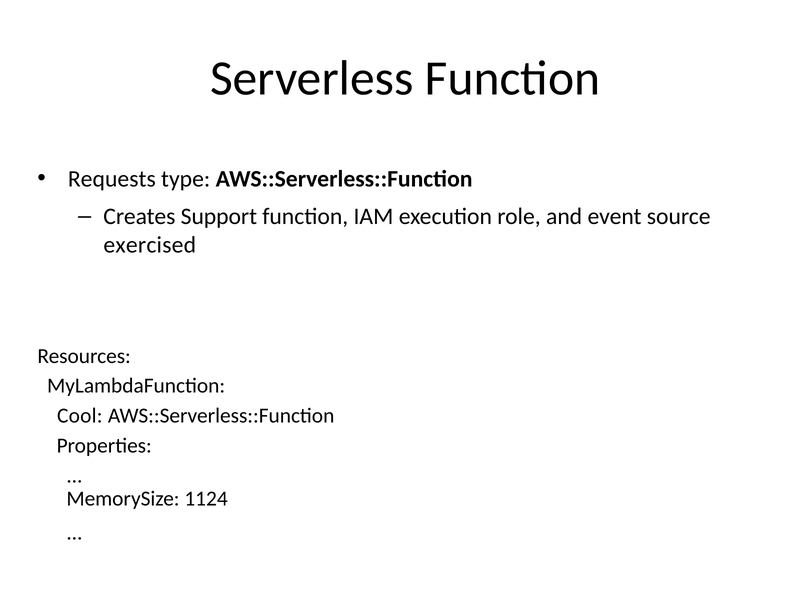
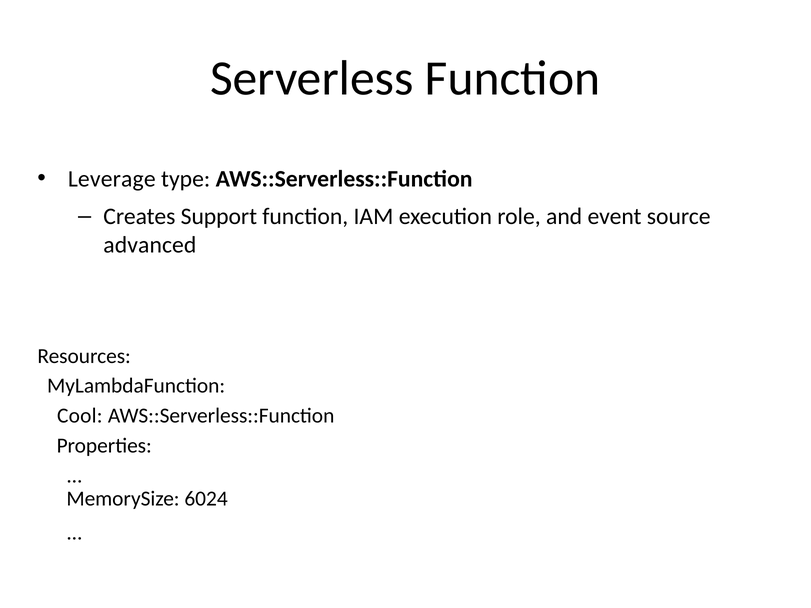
Requests: Requests -> Leverage (112, 179)
exercised: exercised -> advanced (150, 245)
1124: 1124 -> 6024 (206, 499)
